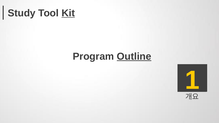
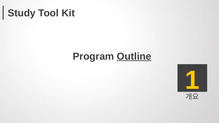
Kit underline: present -> none (68, 13)
